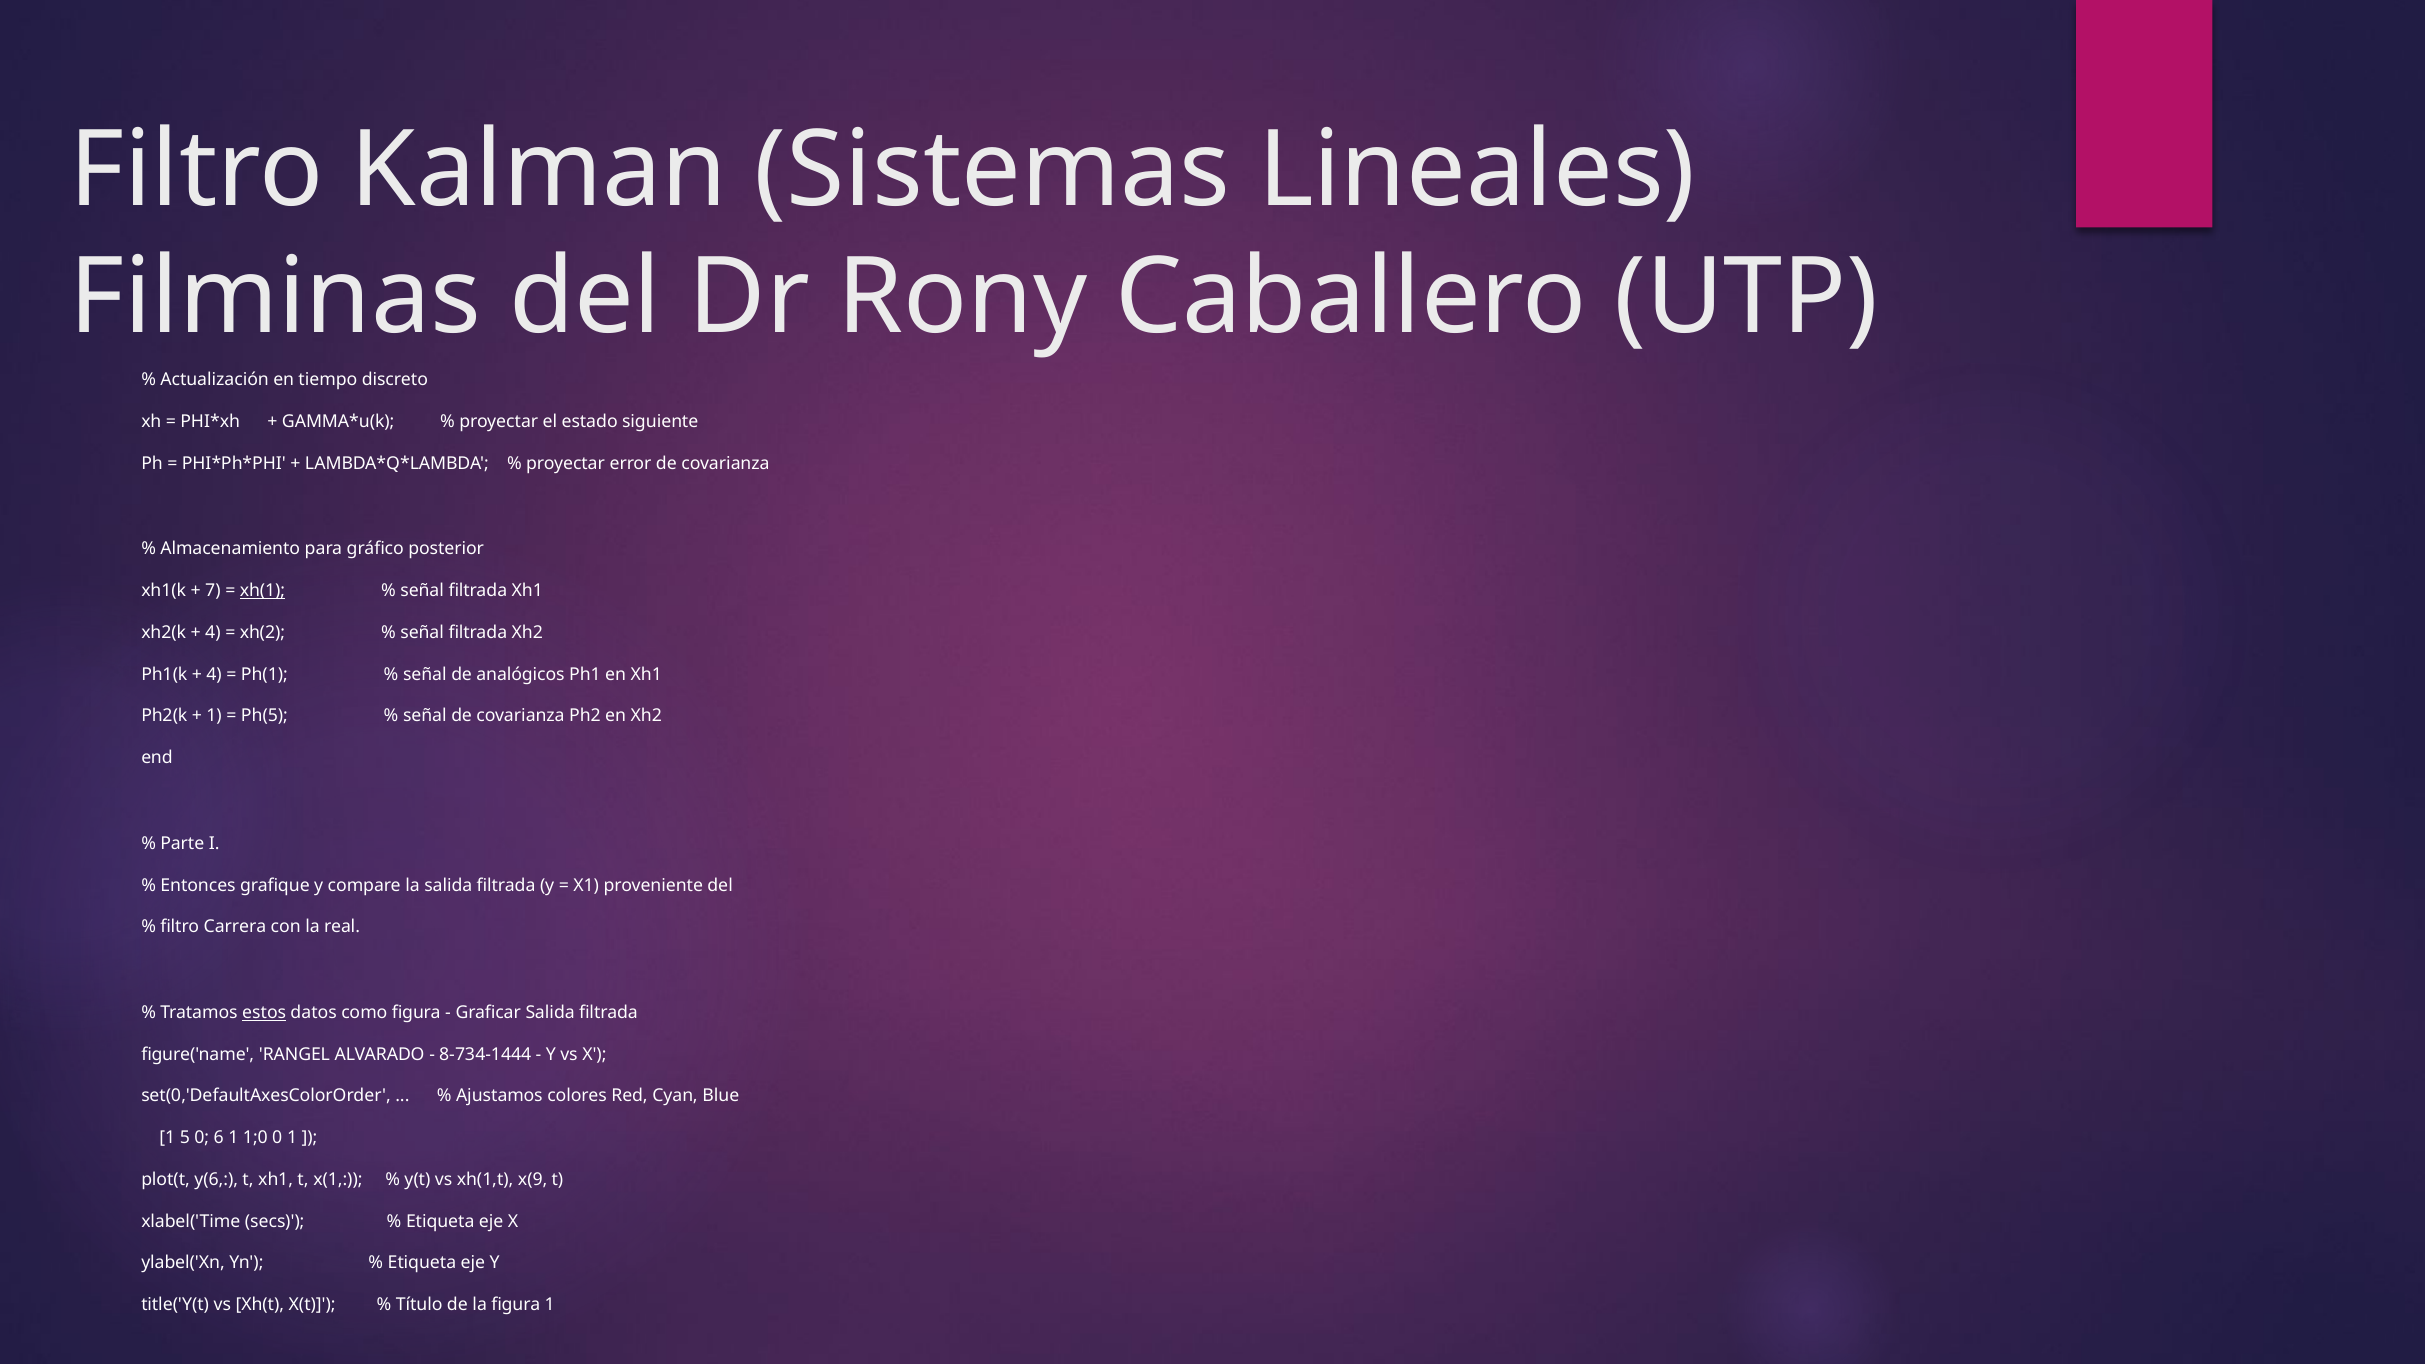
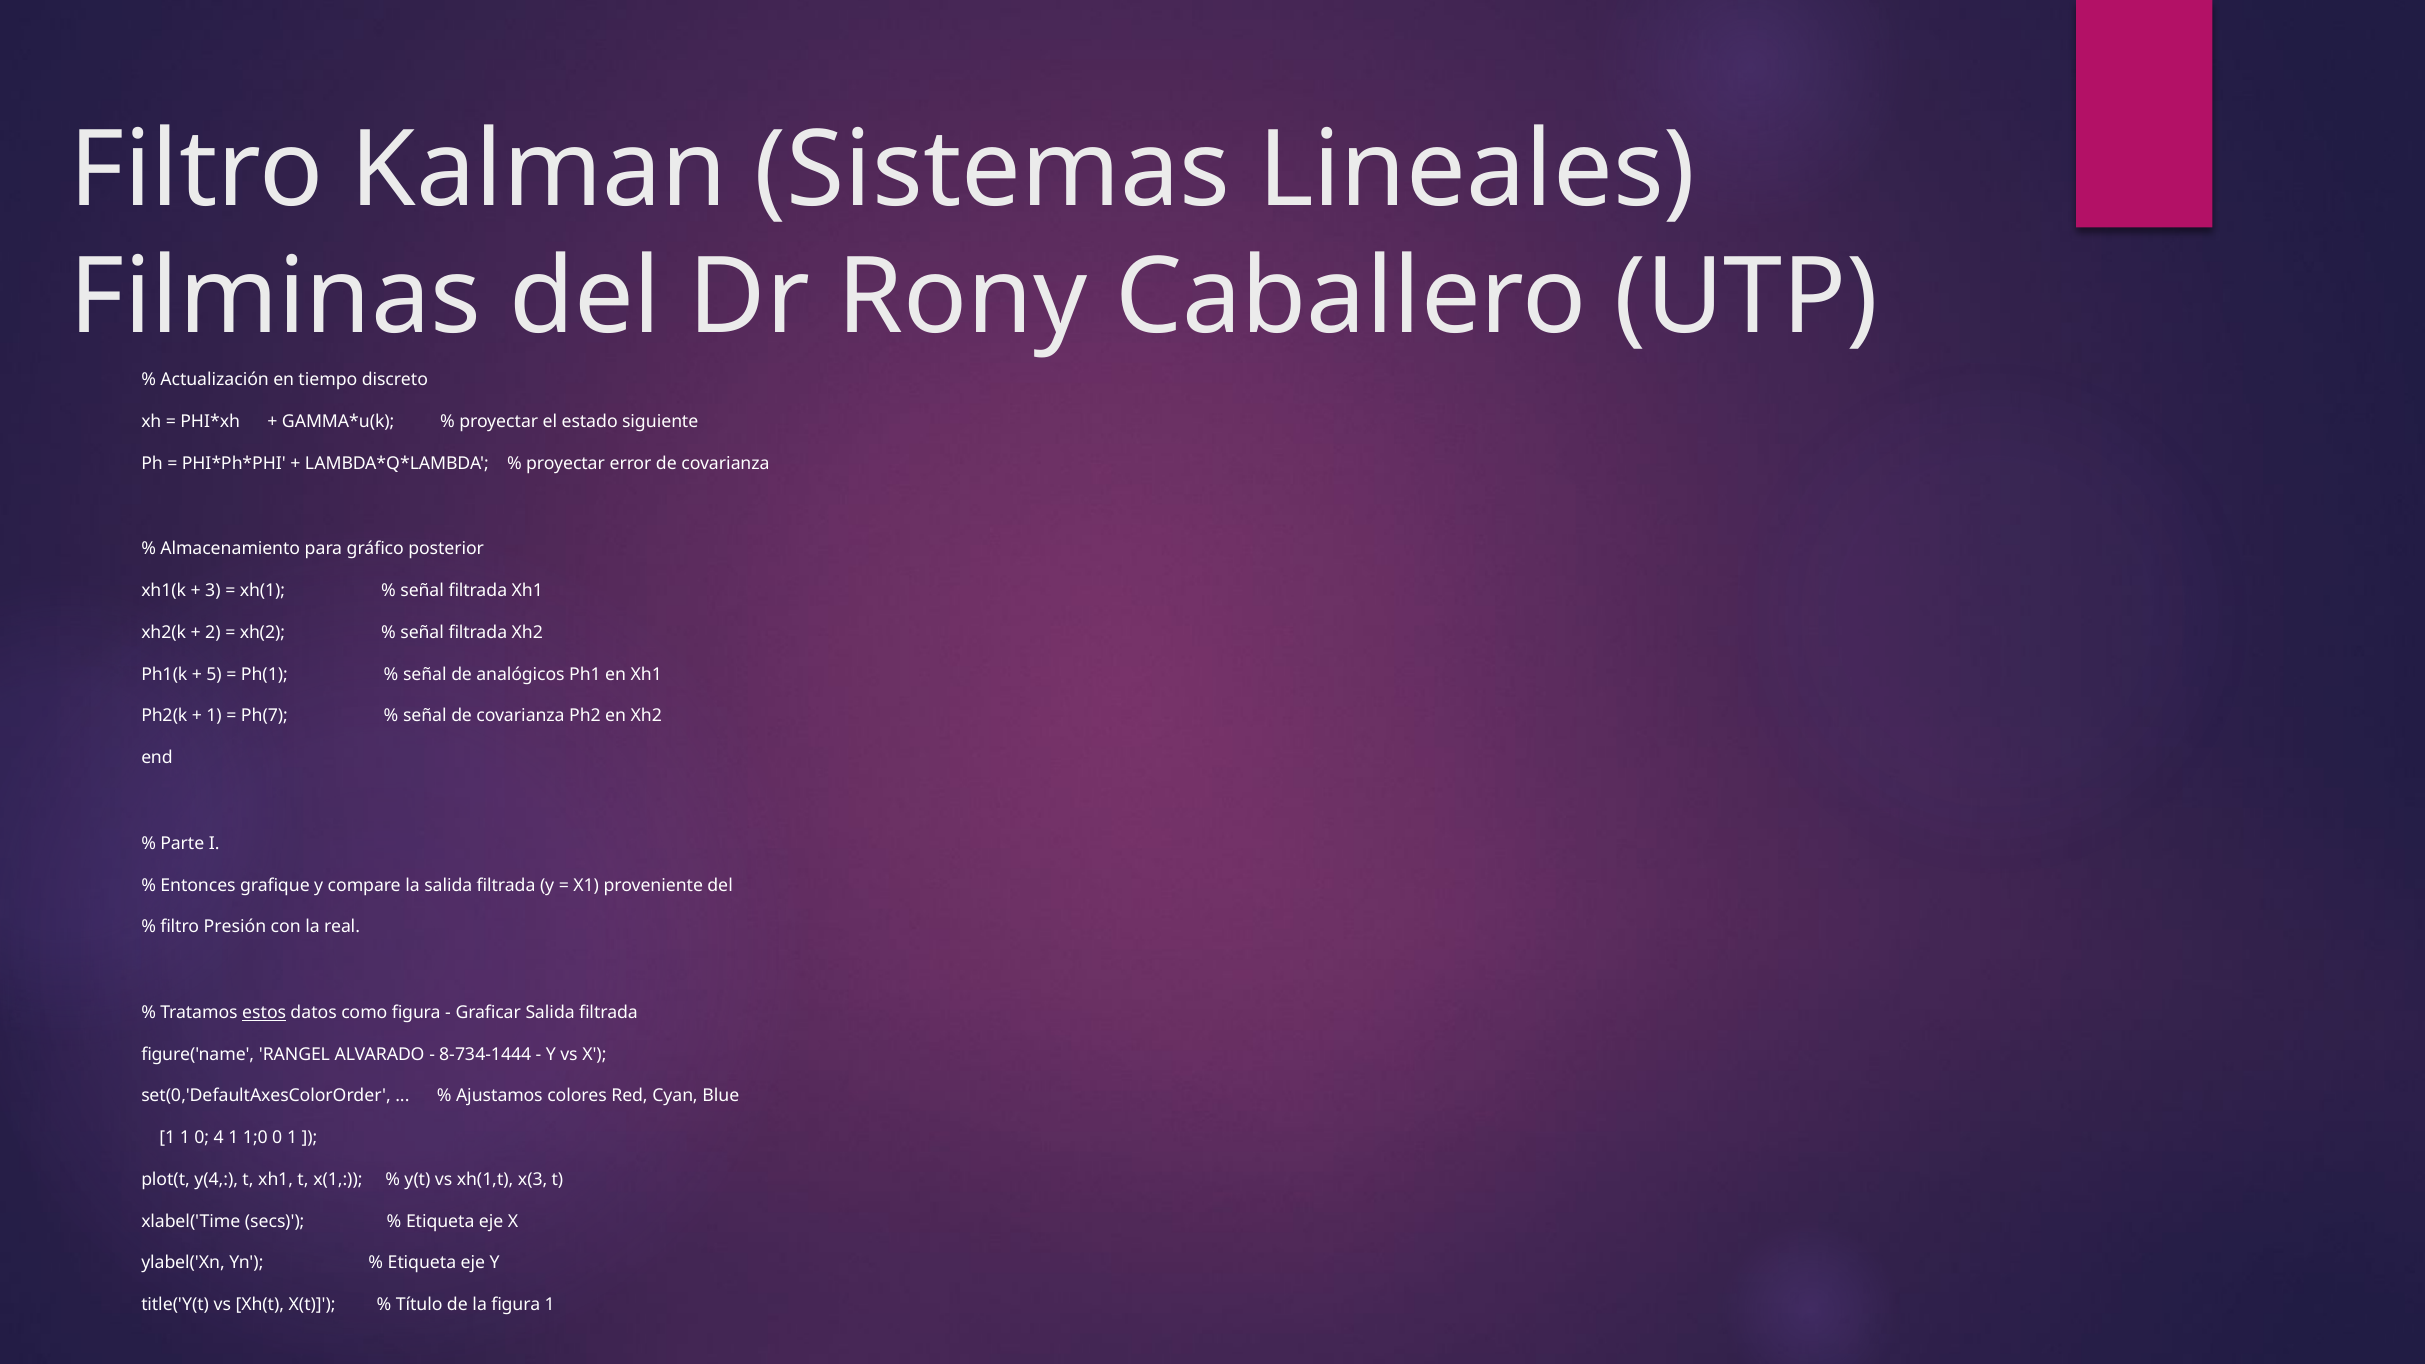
7: 7 -> 3 (213, 591)
xh(1 underline: present -> none (262, 591)
4: 4 -> 2 (213, 633)
4: 4 -> 5 (214, 674)
Ph(5: Ph(5 -> Ph(7 (264, 716)
Carrera: Carrera -> Presión (235, 927)
1 5: 5 -> 1 (185, 1138)
6: 6 -> 4 (219, 1138)
y(6: y(6 -> y(4 (216, 1180)
x(9: x(9 -> x(3 (533, 1180)
